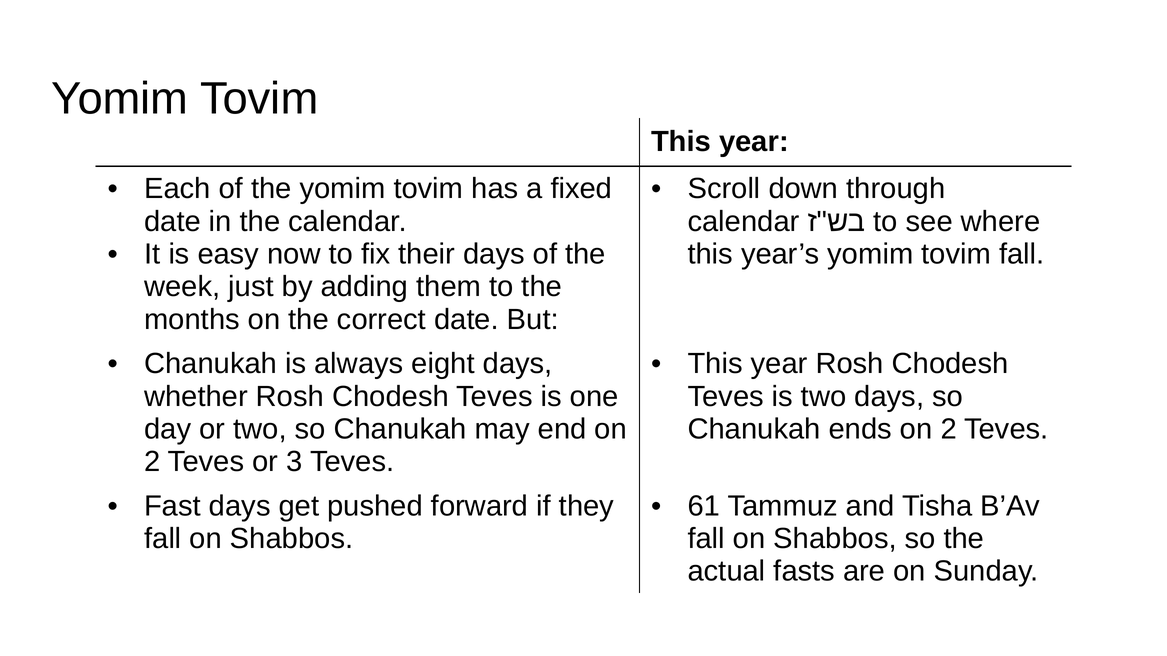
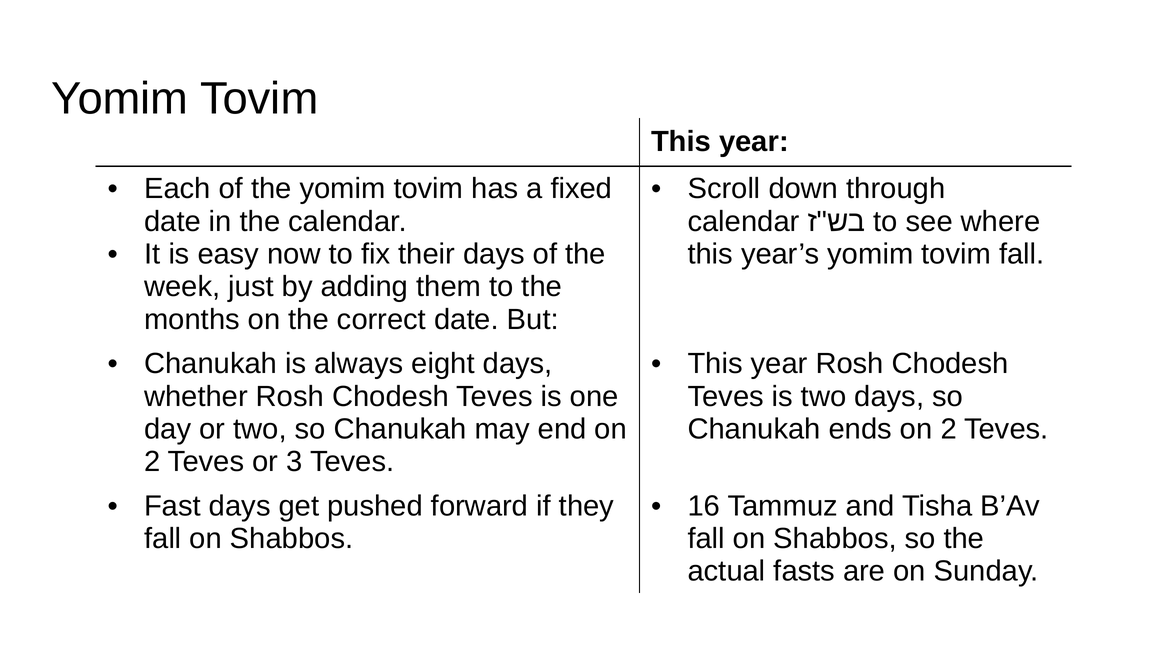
61: 61 -> 16 (704, 506)
